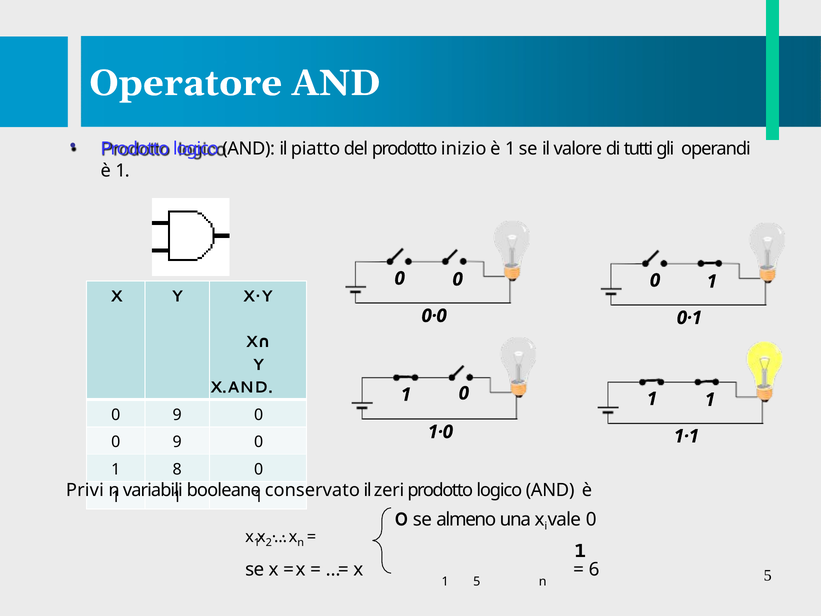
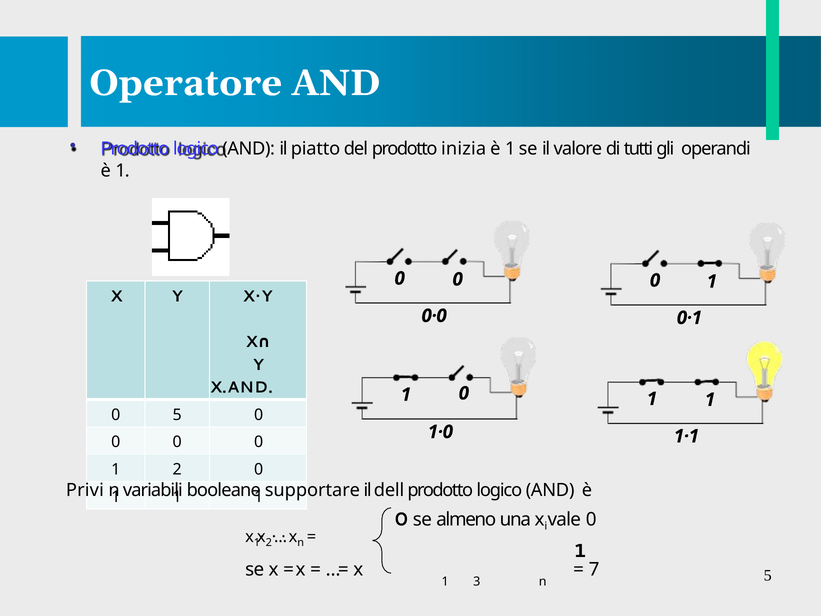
inizio: inizio -> inizia (464, 149)
9: 9 -> 5 (177, 415)
9: 9 -> 0 (177, 442)
1 8: 8 -> 2 (177, 469)
conservato: conservato -> supportare (312, 490)
zeri: zeri -> dell (389, 490)
6: 6 -> 7 (594, 569)
1 5: 5 -> 3 (477, 582)
